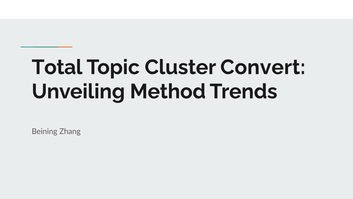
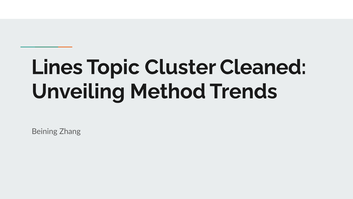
Total: Total -> Lines (57, 67)
Convert: Convert -> Cleaned (263, 67)
